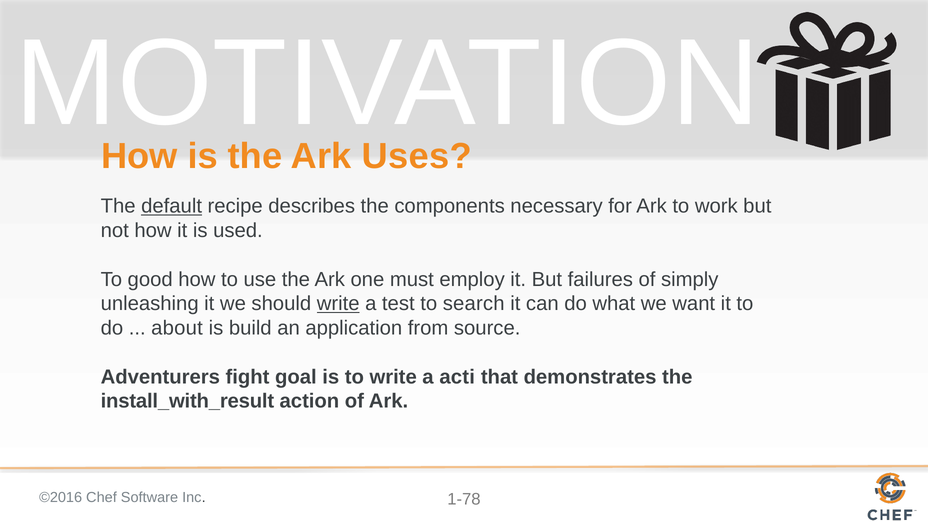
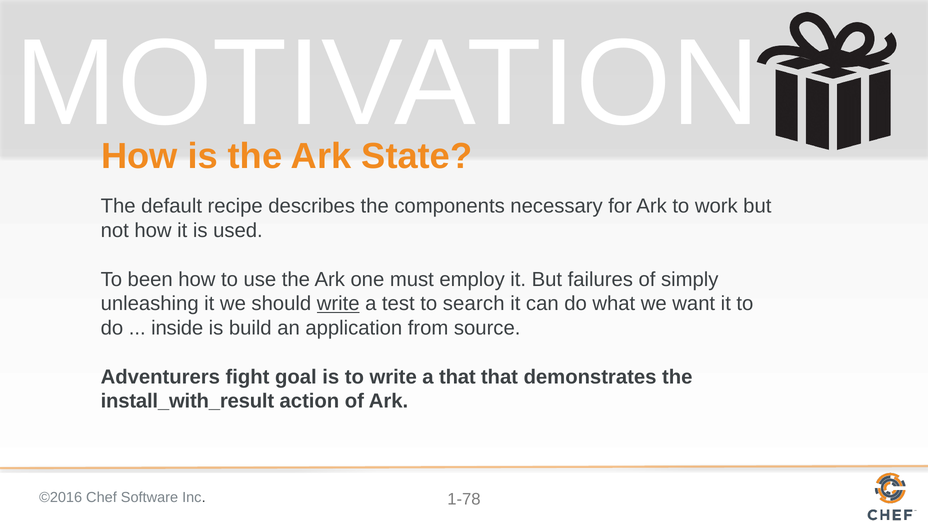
Uses: Uses -> State (417, 156)
default underline: present -> none (172, 206)
good: good -> been (150, 279)
about: about -> inside (177, 328)
a acti: acti -> that (457, 377)
